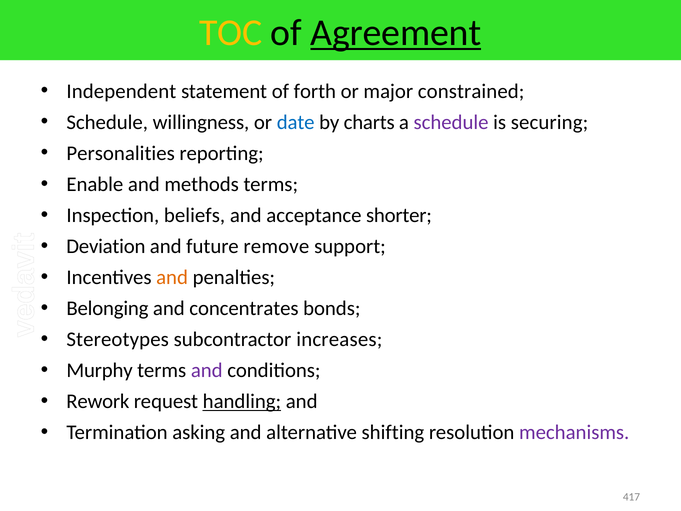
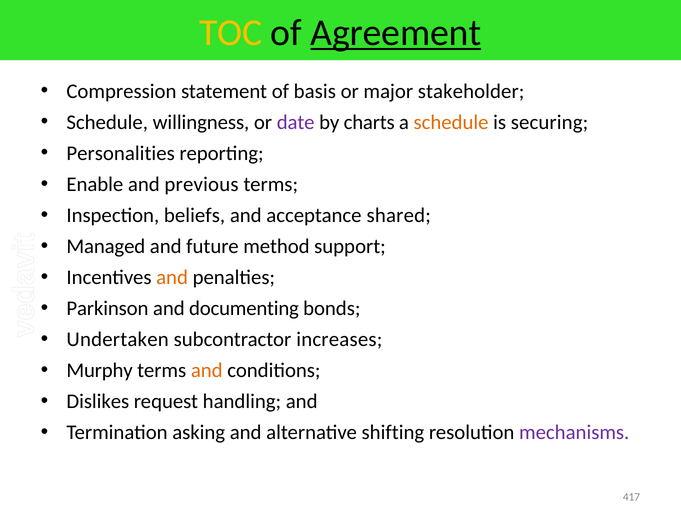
Independent: Independent -> Compression (121, 91)
forth: forth -> basis (315, 91)
constrained: constrained -> stakeholder (471, 91)
date colour: blue -> purple (296, 122)
schedule colour: purple -> orange (451, 122)
methods: methods -> previous (201, 184)
shorter: shorter -> shared (399, 215)
Deviation: Deviation -> Managed (106, 246)
remove: remove -> method (276, 246)
Belonging: Belonging -> Parkinson (107, 308)
concentrates: concentrates -> documenting (244, 308)
Stereotypes: Stereotypes -> Undertaken (118, 339)
and colour: purple -> orange (207, 370)
Rework: Rework -> Dislikes (98, 401)
handling underline: present -> none (242, 401)
